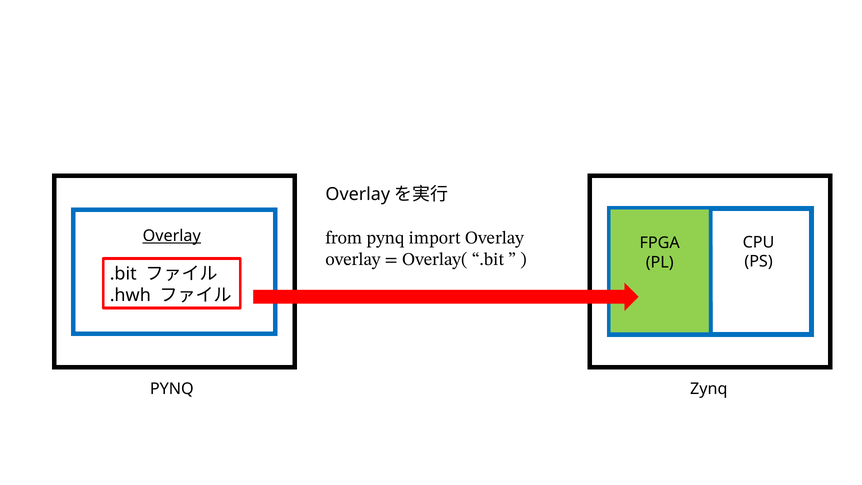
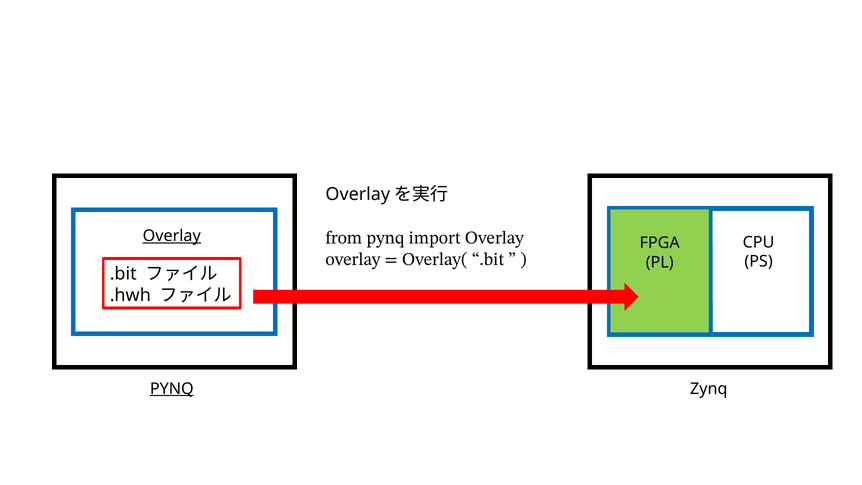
PYNQ underline: none -> present (172, 389)
